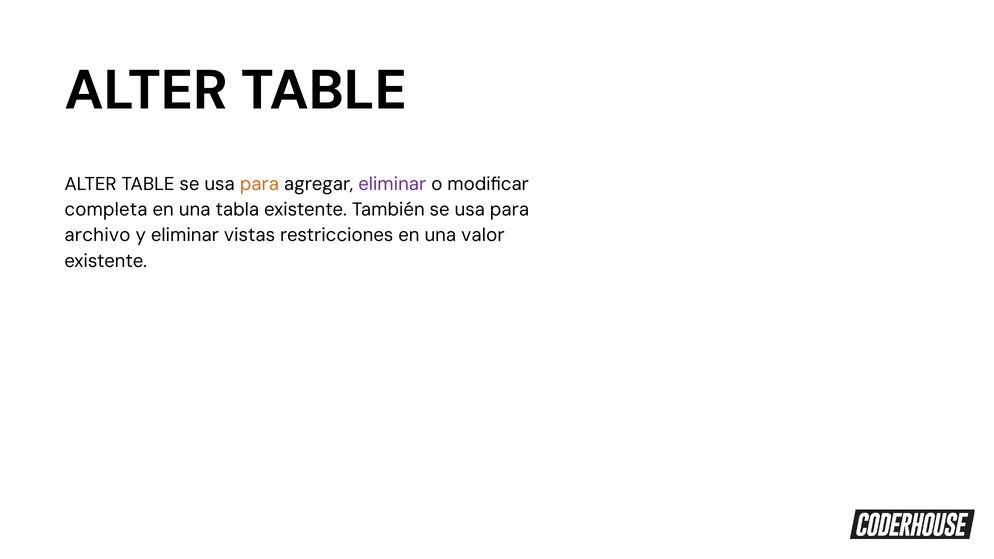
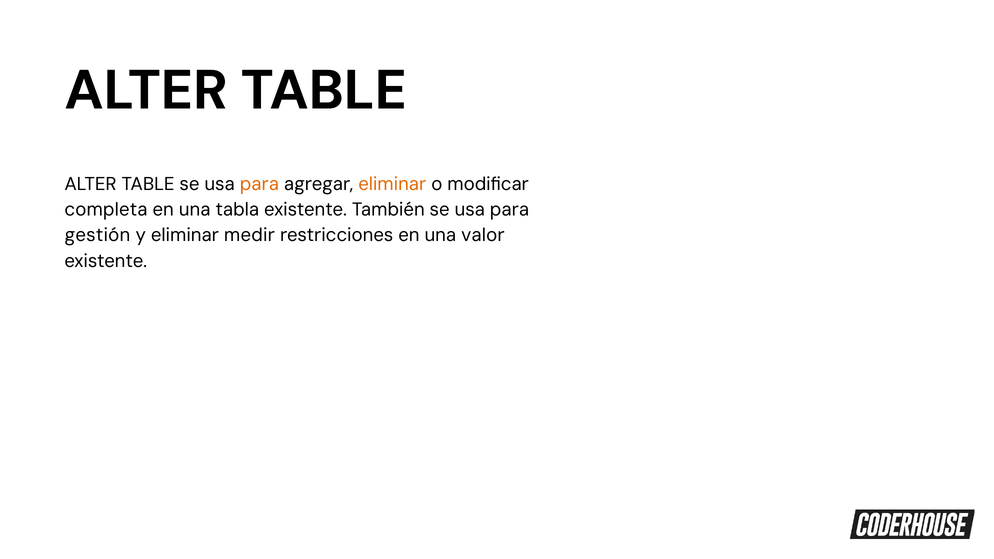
eliminar colour: purple -> orange (392, 184)
archivo: archivo -> gestión (97, 235)
vistas: vistas -> medir (249, 235)
